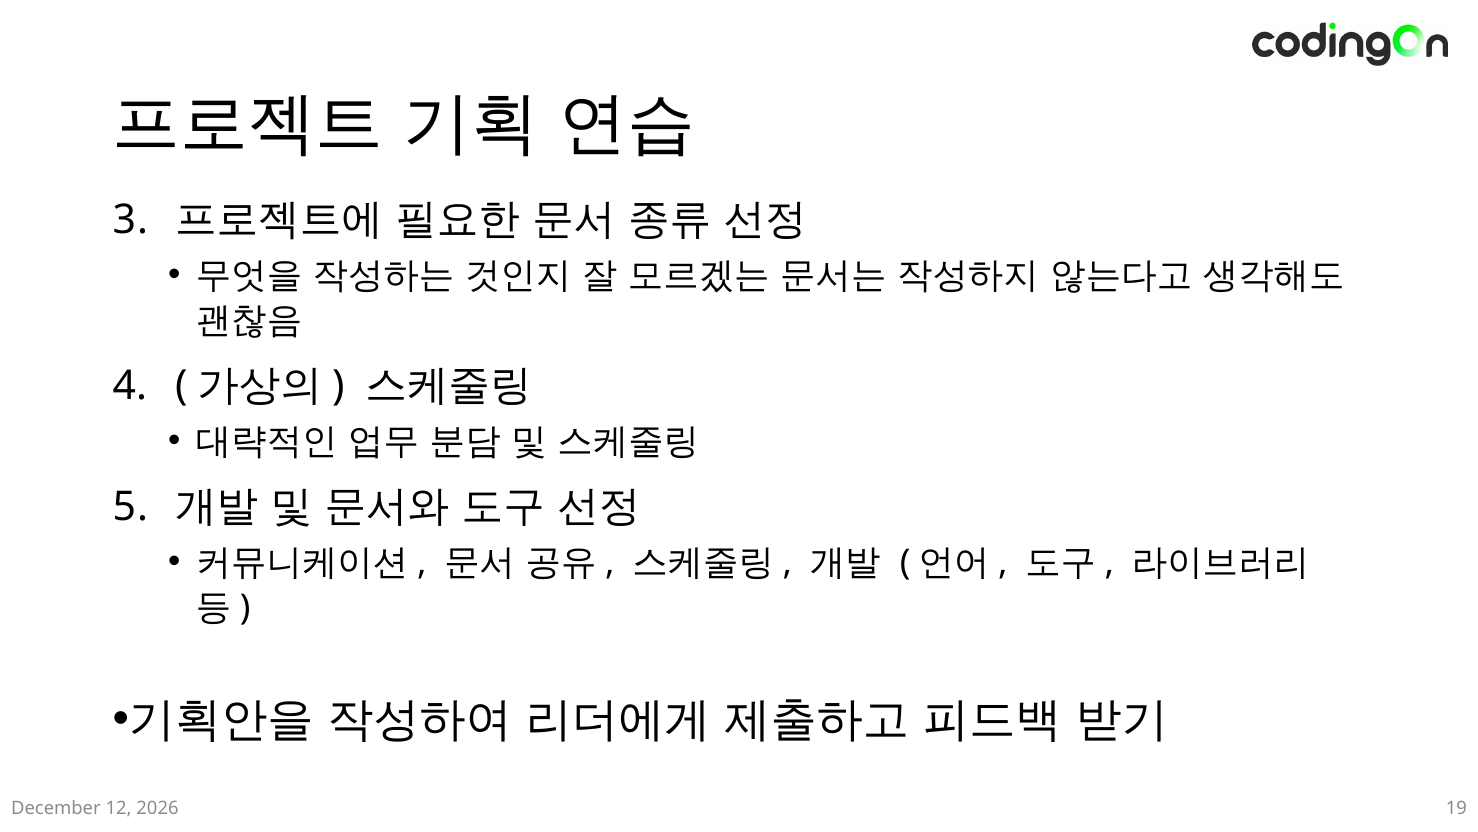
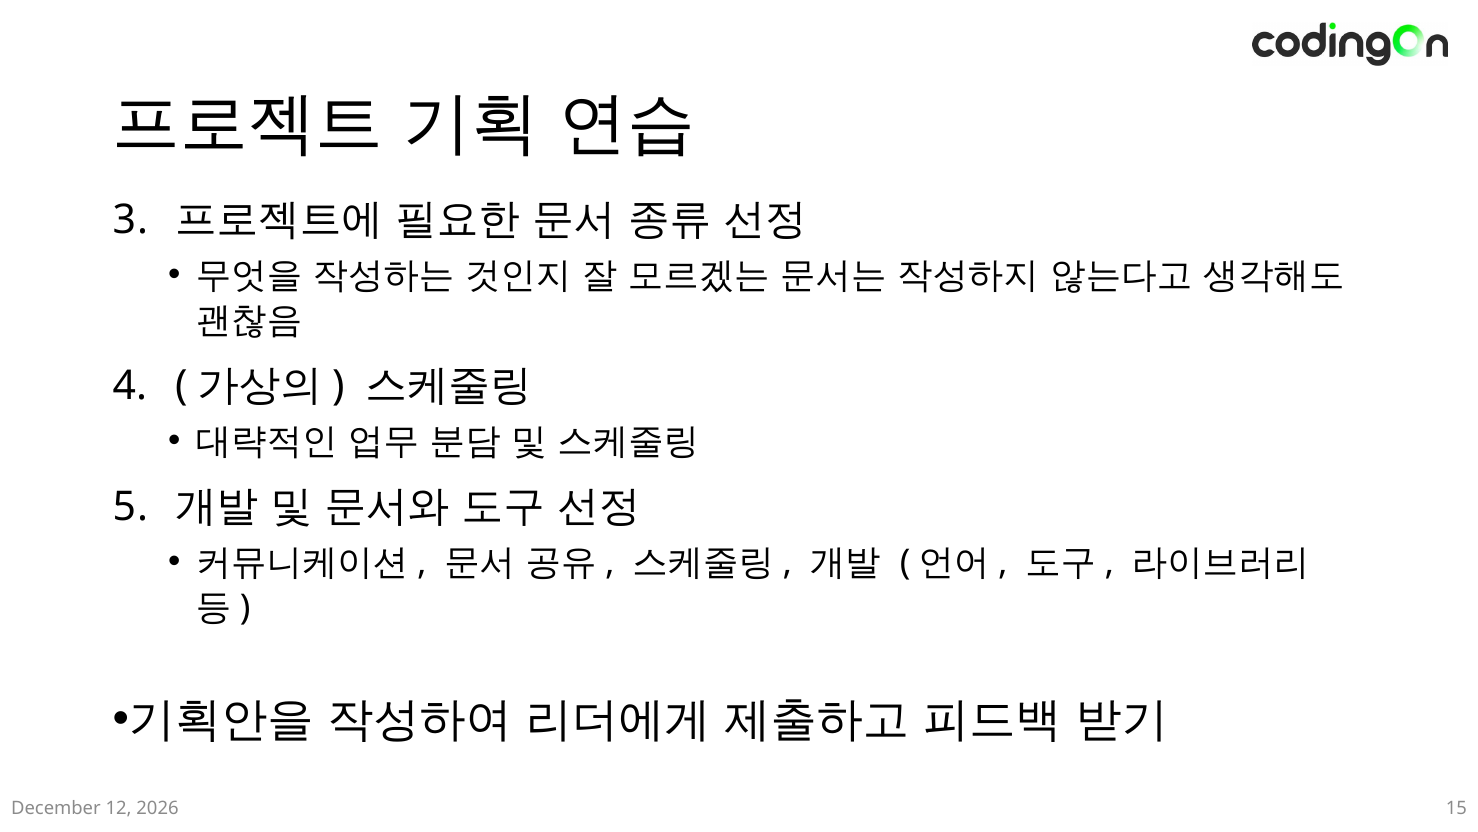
19: 19 -> 15 (1456, 808)
